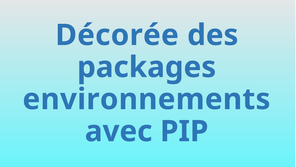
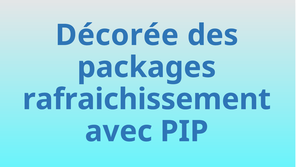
environnements: environnements -> rafraichissement (147, 99)
